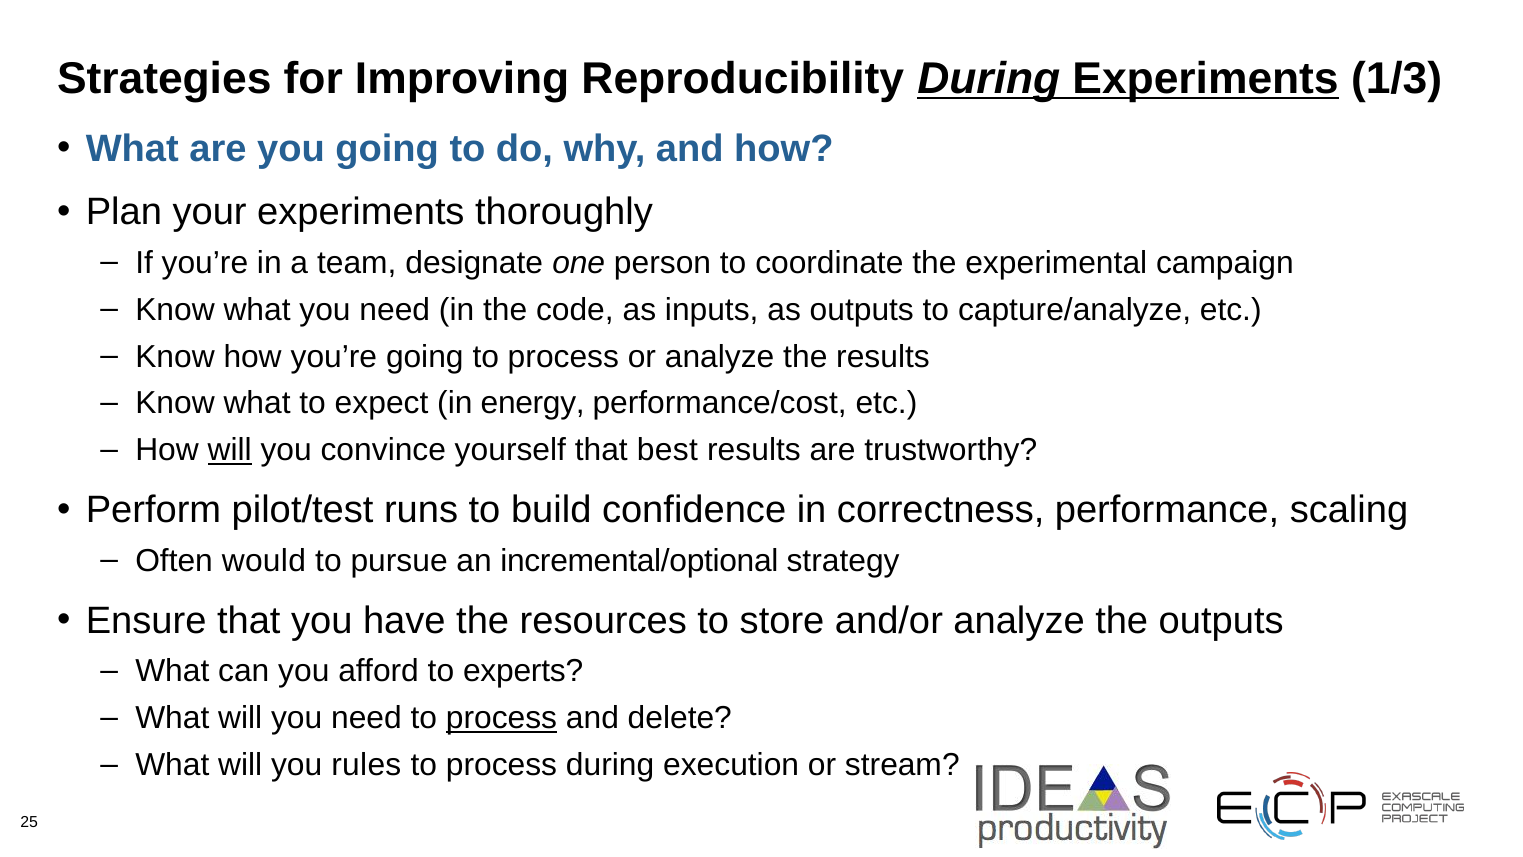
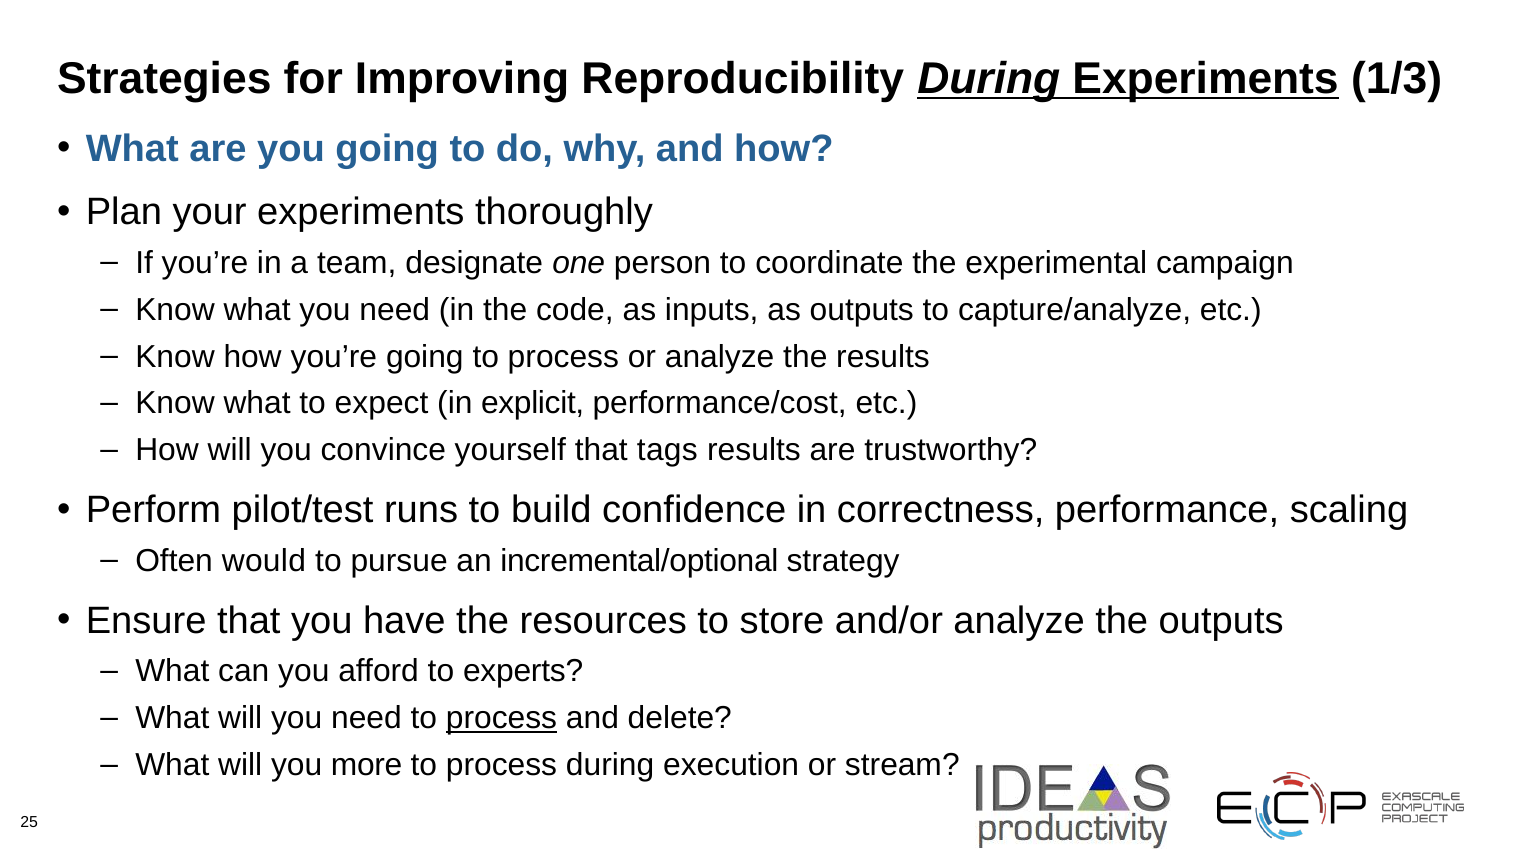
energy: energy -> explicit (533, 403)
will underline: present -> none (230, 450)
best: best -> tags (667, 450)
rules: rules -> more (367, 765)
